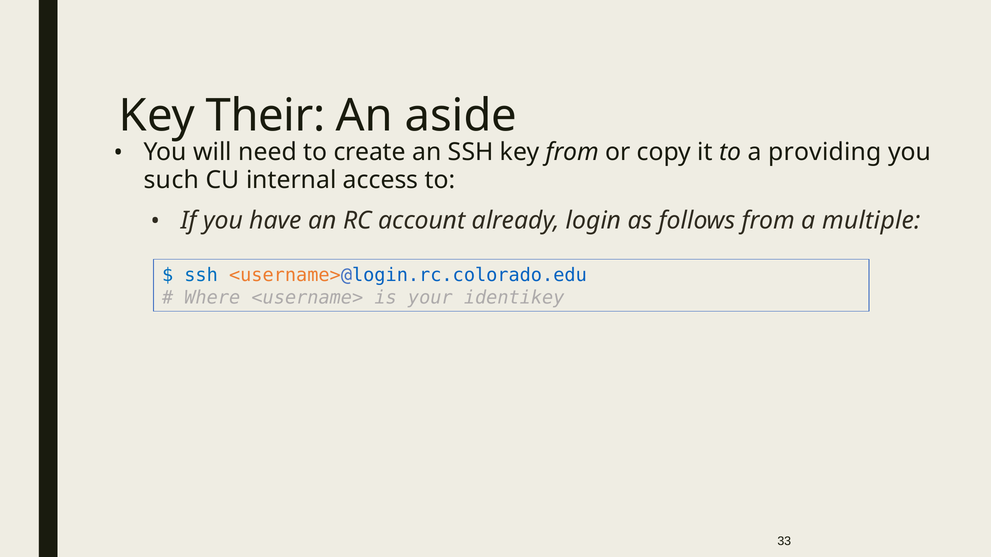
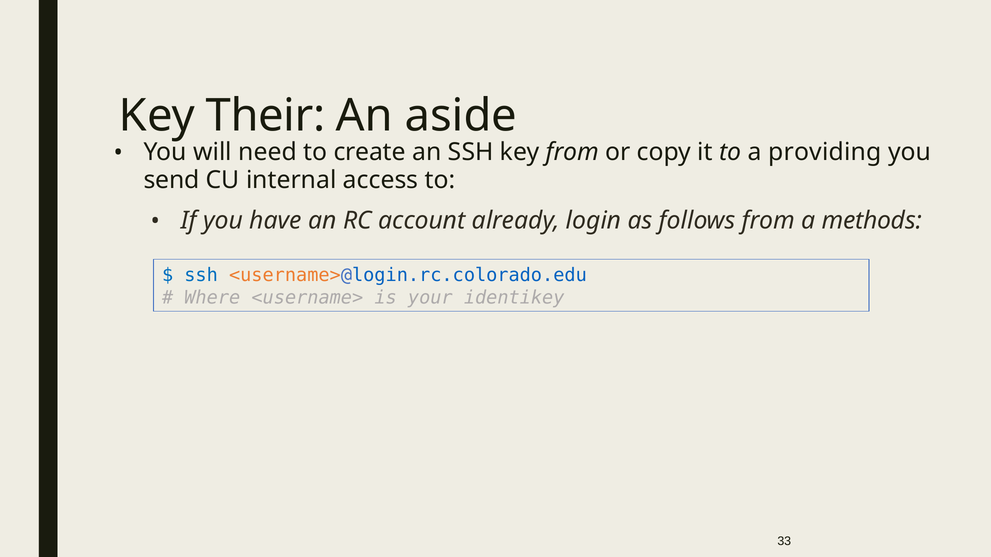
such: such -> send (172, 180)
multiple: multiple -> methods (872, 221)
